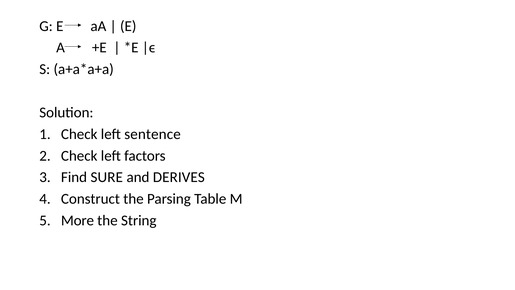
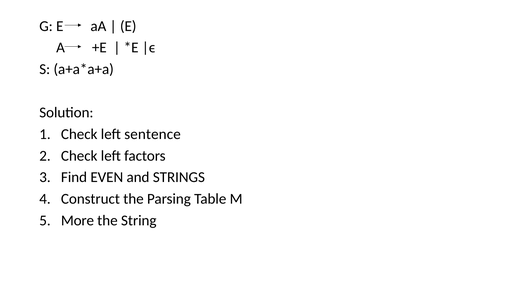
SURE: SURE -> EVEN (107, 177)
DERIVES: DERIVES -> STRINGS (179, 177)
